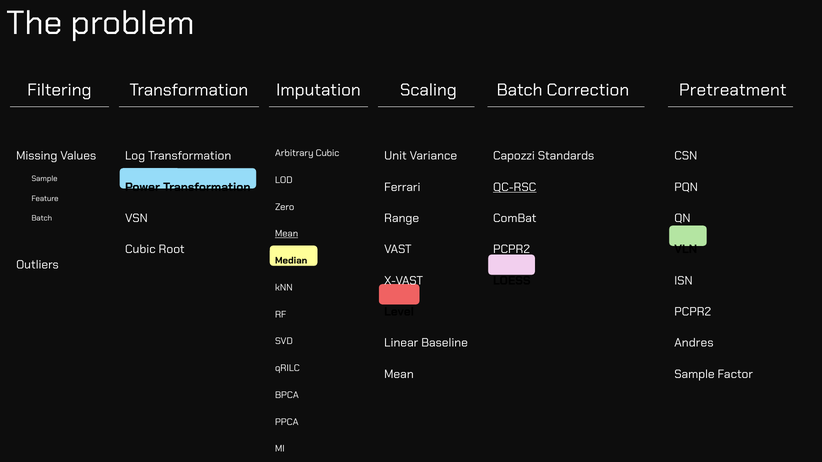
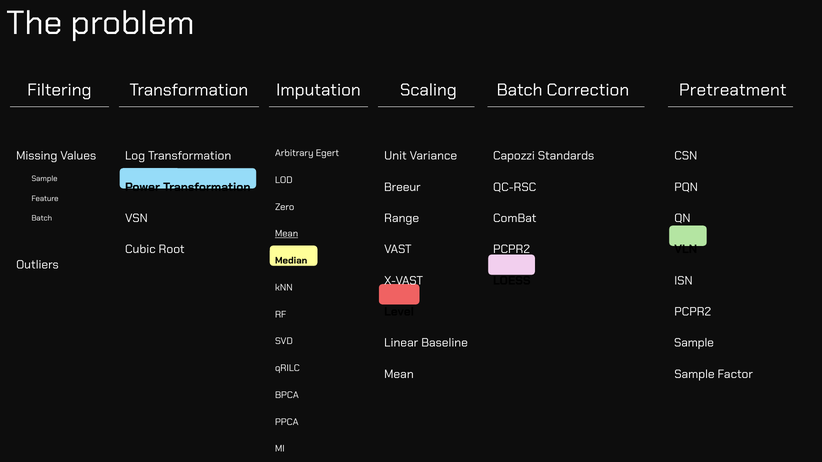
Arbitrary Cubic: Cubic -> Egert (327, 153)
Ferrari: Ferrari -> Breeur (402, 187)
QC-RSC underline: present -> none (515, 187)
Andres: Andres -> Sample (694, 343)
